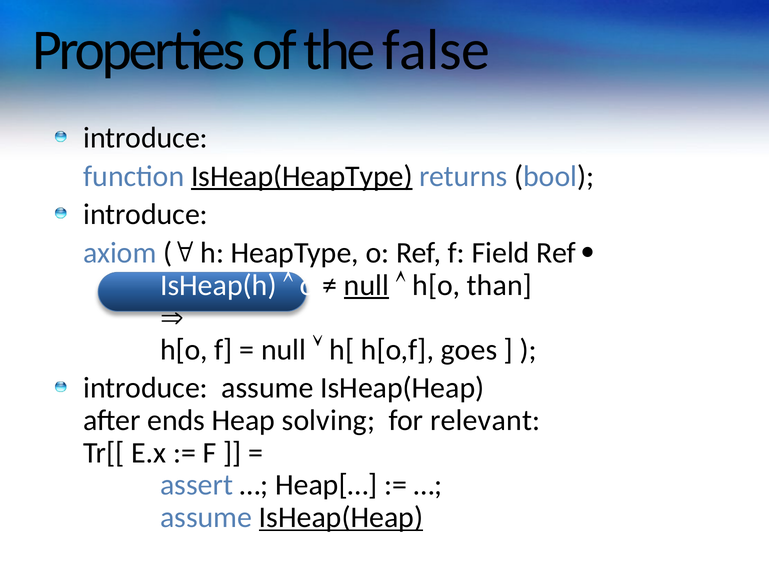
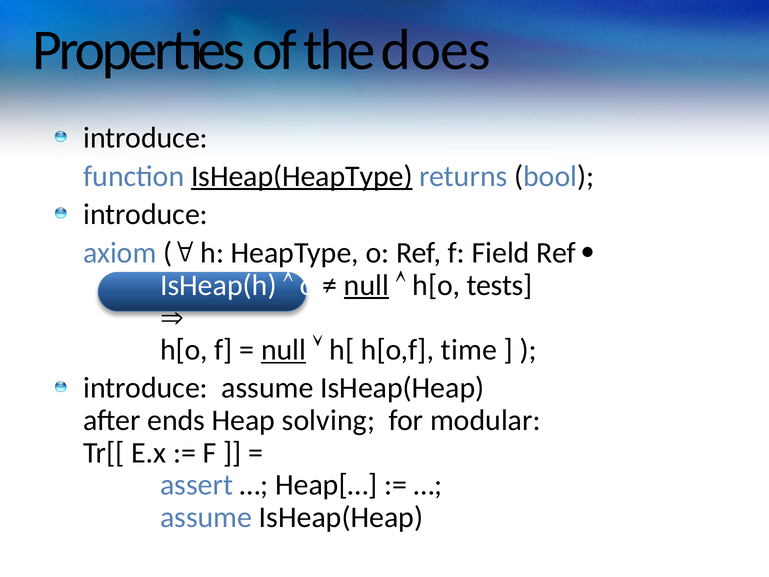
false: false -> does (436, 50)
than: than -> tests (500, 285)
null underline: none -> present (284, 350)
goes: goes -> time (469, 350)
relevant: relevant -> modular (485, 420)
IsHeap(Heap underline: present -> none (341, 517)
